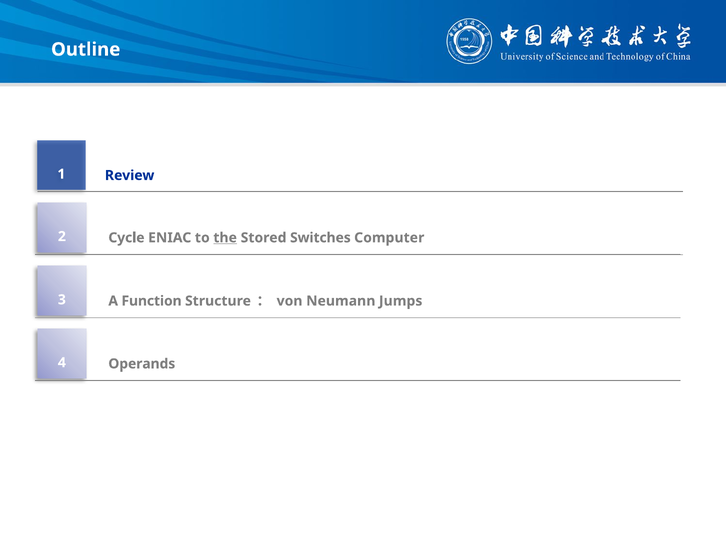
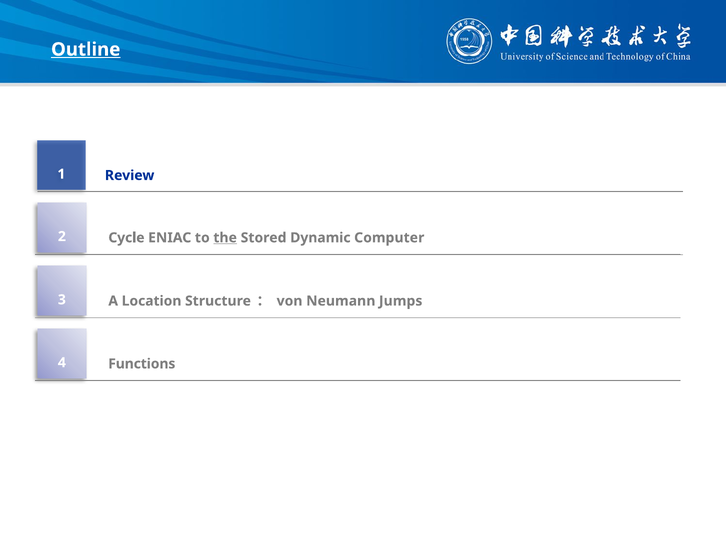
Outline underline: none -> present (86, 50)
Switches: Switches -> Dynamic (320, 238)
Function: Function -> Location (152, 301)
Operands: Operands -> Functions (142, 364)
